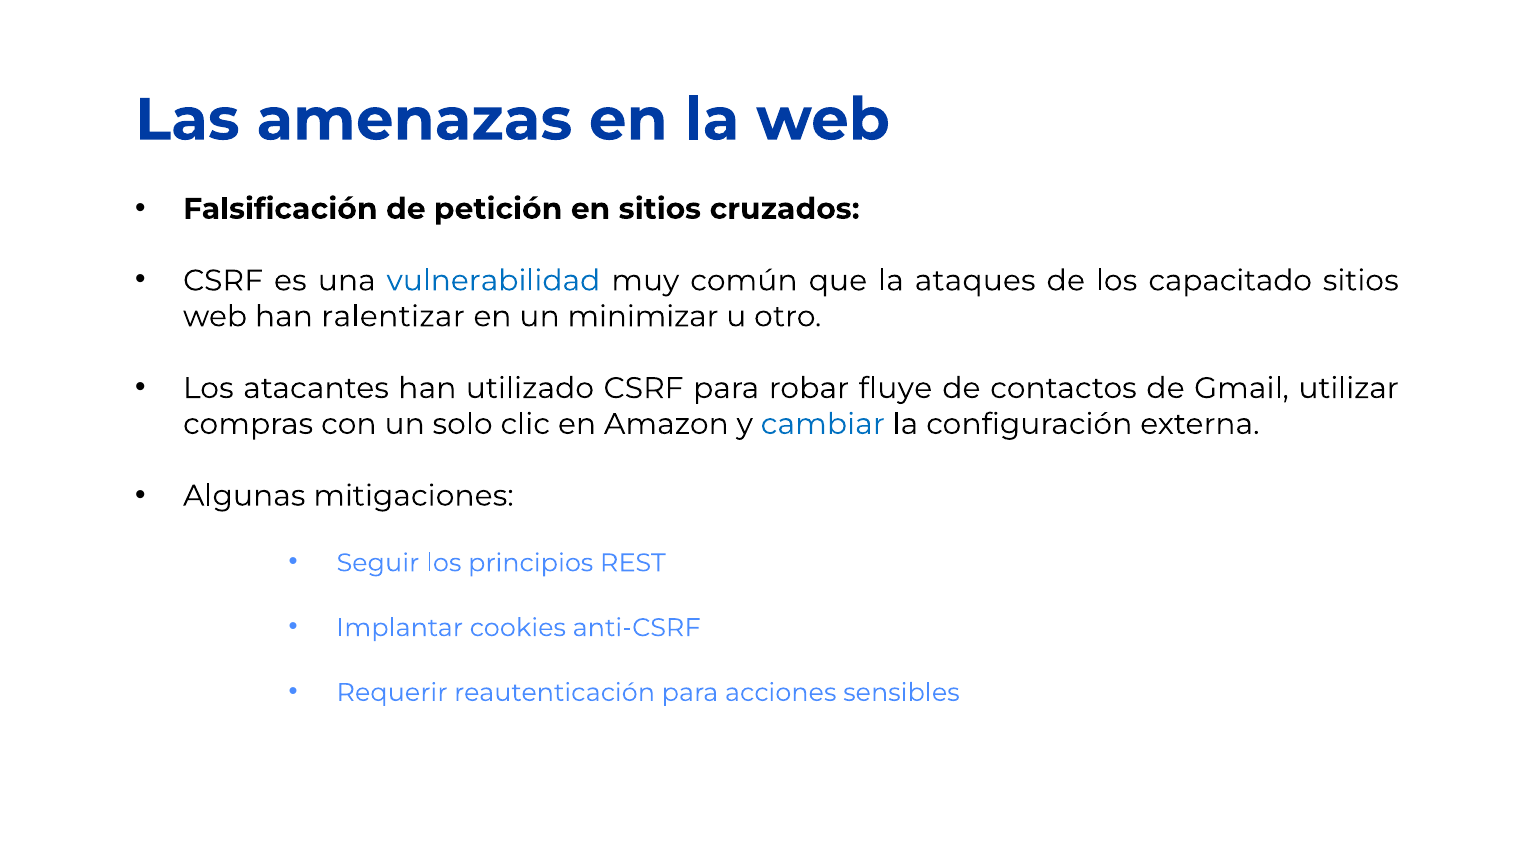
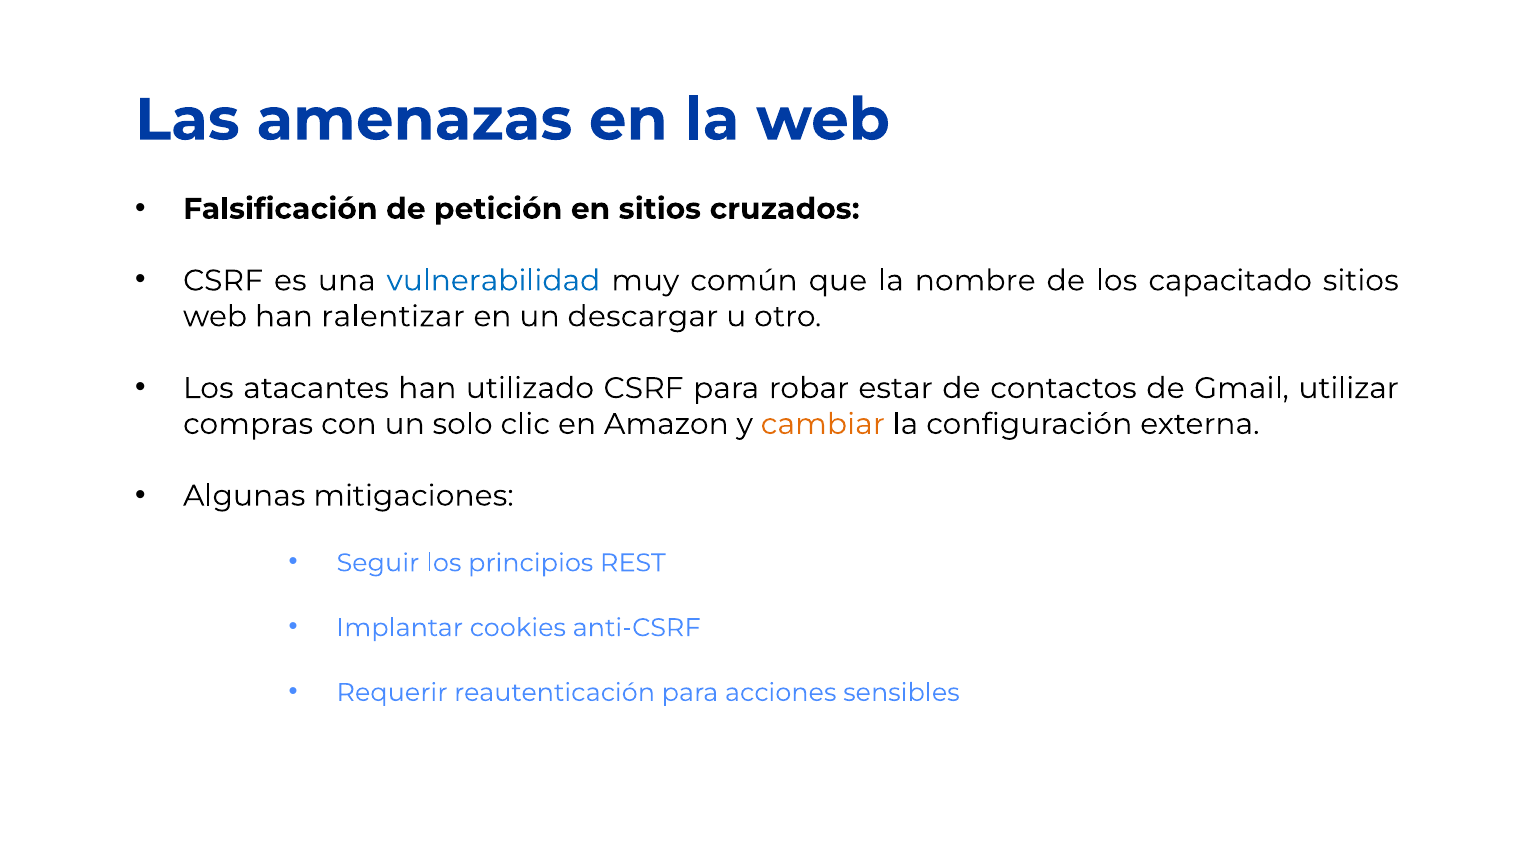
ataques: ataques -> nombre (975, 280)
minimizar: minimizar -> descargar (643, 316)
fluye: fluye -> estar (896, 388)
cambiar colour: blue -> orange (823, 424)
